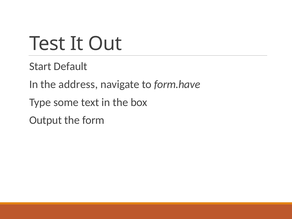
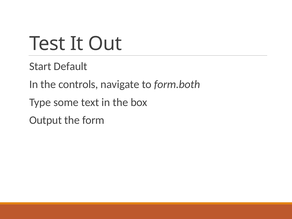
address: address -> controls (78, 84)
form.have: form.have -> form.both (177, 84)
